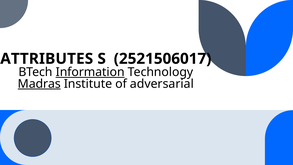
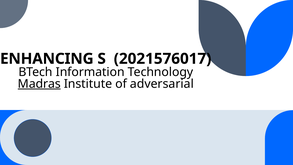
ATTRIBUTES: ATTRIBUTES -> ENHANCING (47, 59)
2521506017: 2521506017 -> 2021576017 (163, 59)
Information underline: present -> none (90, 72)
